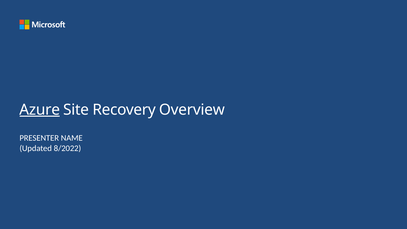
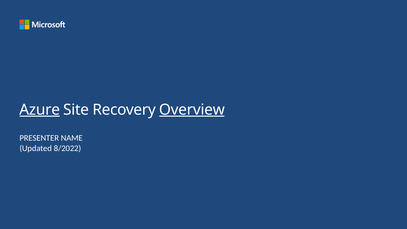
Overview underline: none -> present (192, 110)
